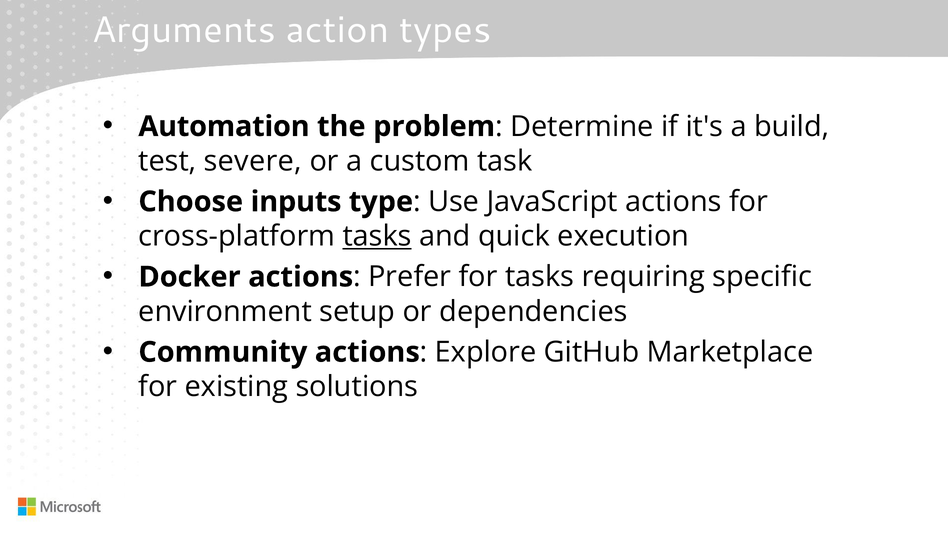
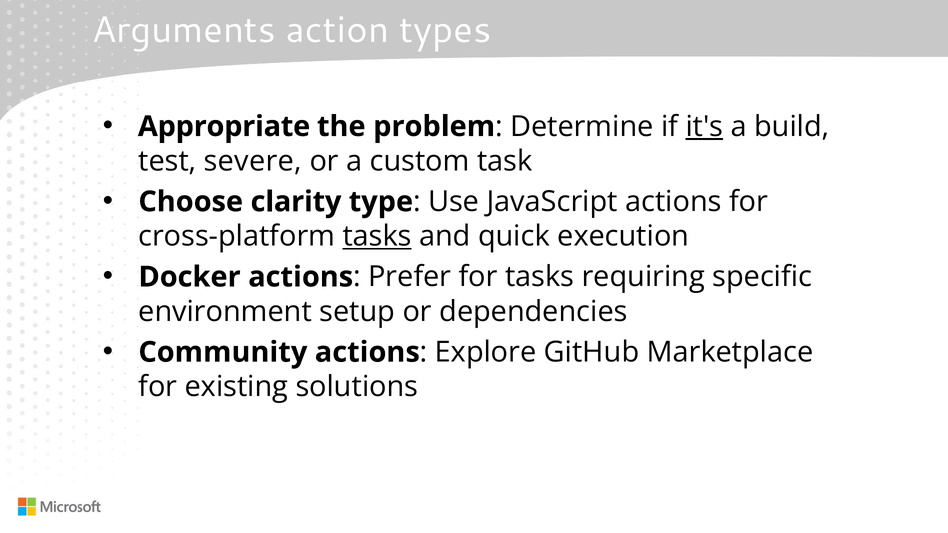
Automation: Automation -> Appropriate (224, 127)
it's underline: none -> present (704, 127)
inputs: inputs -> clarity (296, 202)
